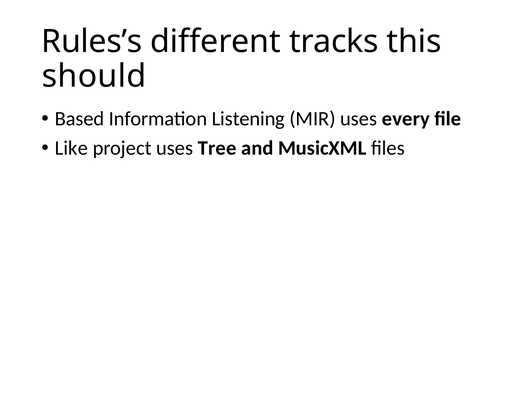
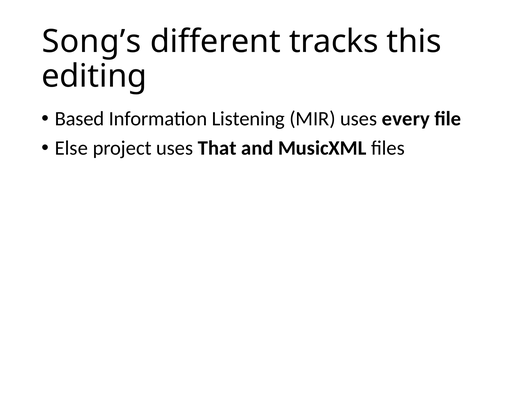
Rules’s: Rules’s -> Song’s (91, 42)
should: should -> editing (94, 76)
Like: Like -> Else (71, 148)
Tree: Tree -> That (217, 148)
